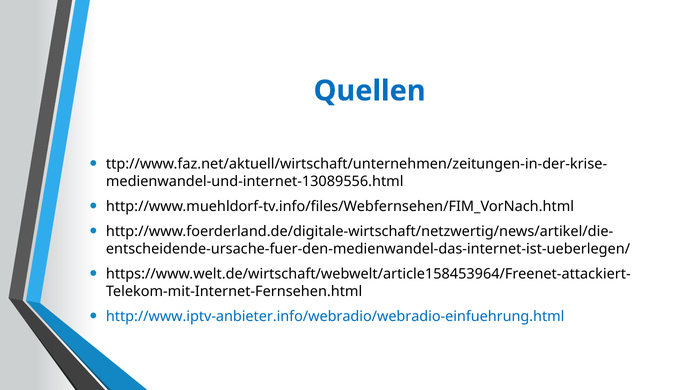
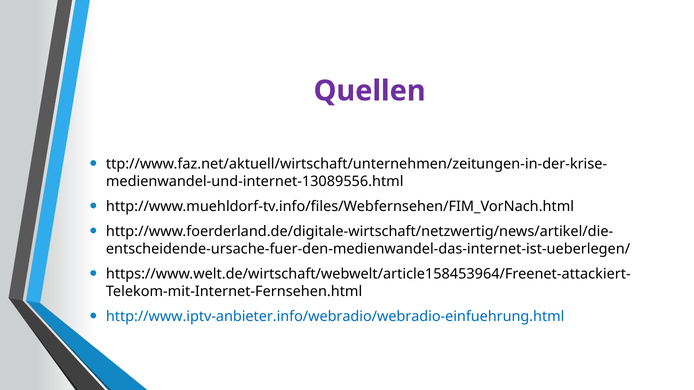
Quellen colour: blue -> purple (370, 91)
